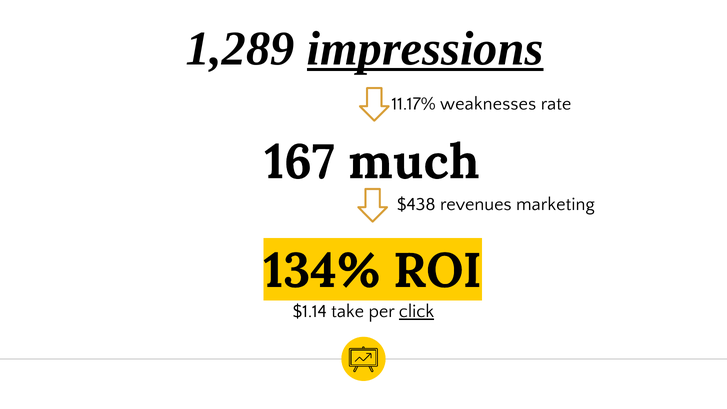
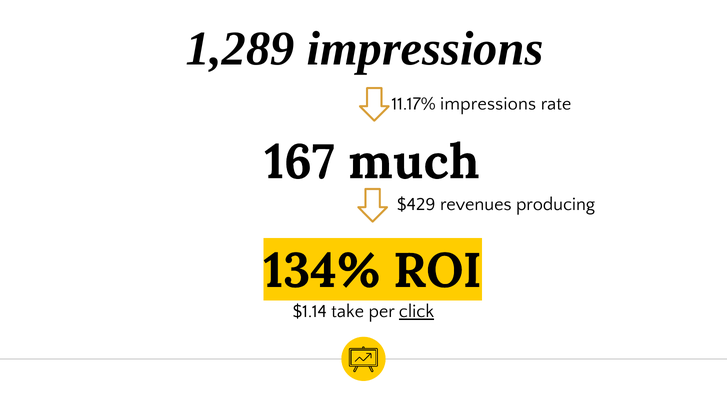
impressions underline: present -> none (425, 49)
11.17% weaknesses: weaknesses -> impressions (488, 104)
$438: $438 -> $429 (416, 204)
marketing: marketing -> producing (556, 204)
